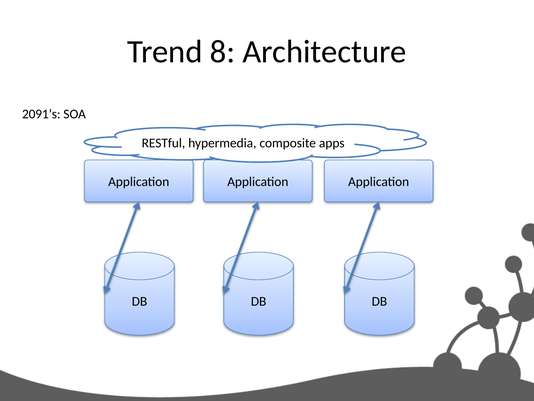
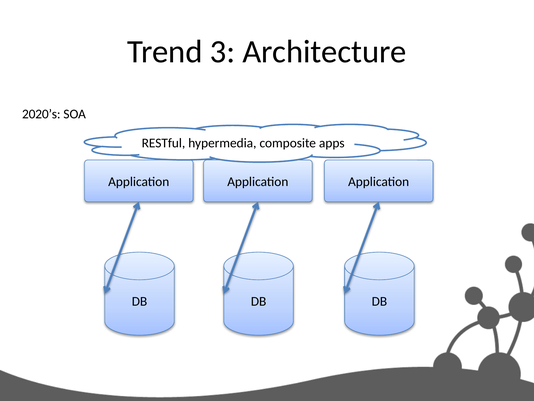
8: 8 -> 3 (222, 52)
2091’s: 2091’s -> 2020’s (41, 114)
